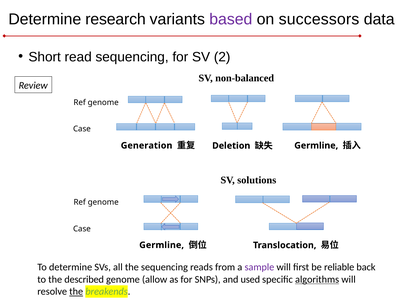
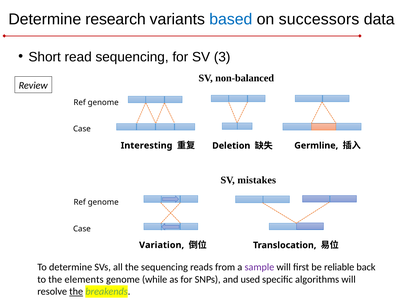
based colour: purple -> blue (231, 19)
2: 2 -> 3 (222, 57)
Generation: Generation -> Interesting (147, 146)
solutions: solutions -> mistakes (257, 180)
Germline: Germline -> Variation (162, 245)
described: described -> elements (84, 280)
allow: allow -> while (155, 280)
algorithms underline: present -> none (317, 280)
